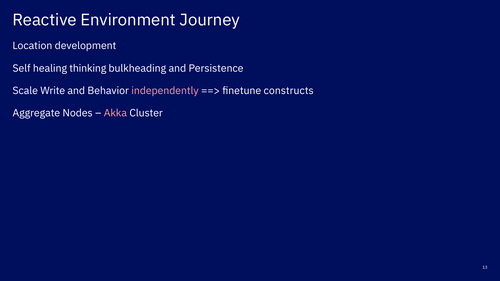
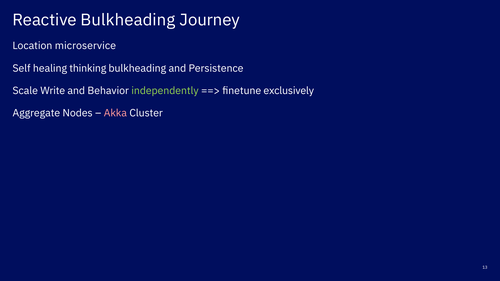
Reactive Environment: Environment -> Bulkheading (128, 20)
development: development -> microservice (85, 46)
independently colour: pink -> light green (165, 91)
constructs: constructs -> exclusively (289, 91)
